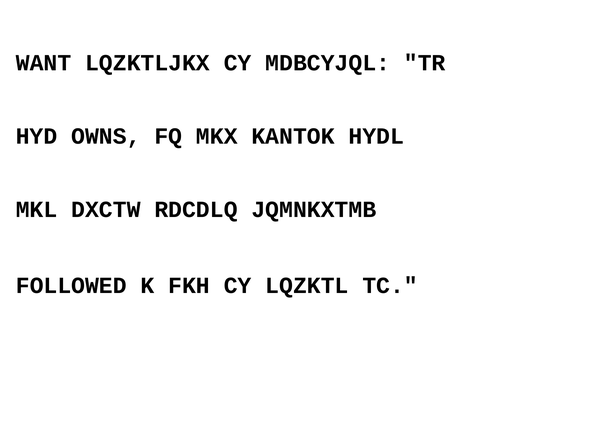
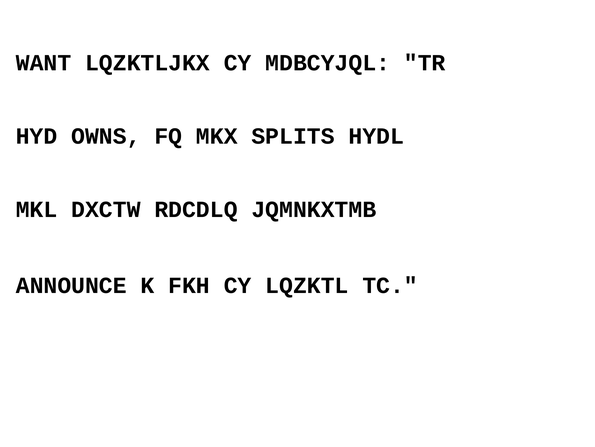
KANTOK: KANTOK -> SPLITS (293, 136)
FOLLOWED: FOLLOWED -> ANNOUNCE (71, 285)
